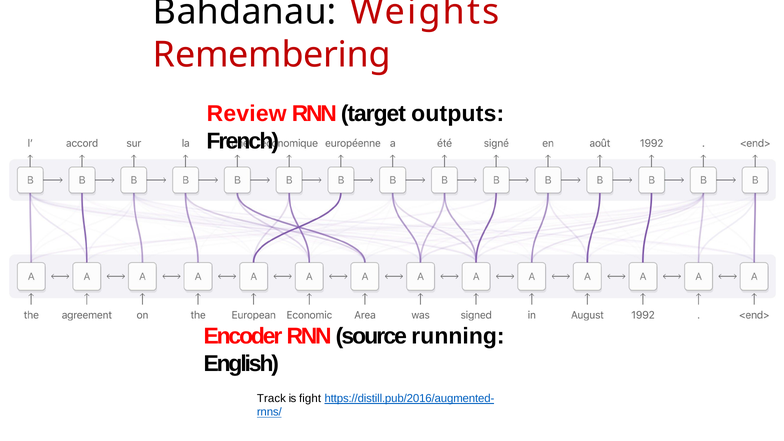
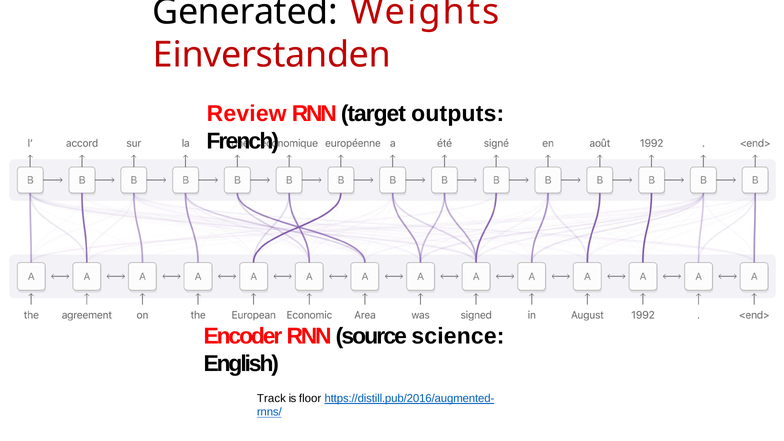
Bahdanau: Bahdanau -> Generated (245, 12)
Remembering: Remembering -> Einverstanden (272, 55)
running: running -> science (458, 336)
fight: fight -> floor (310, 398)
